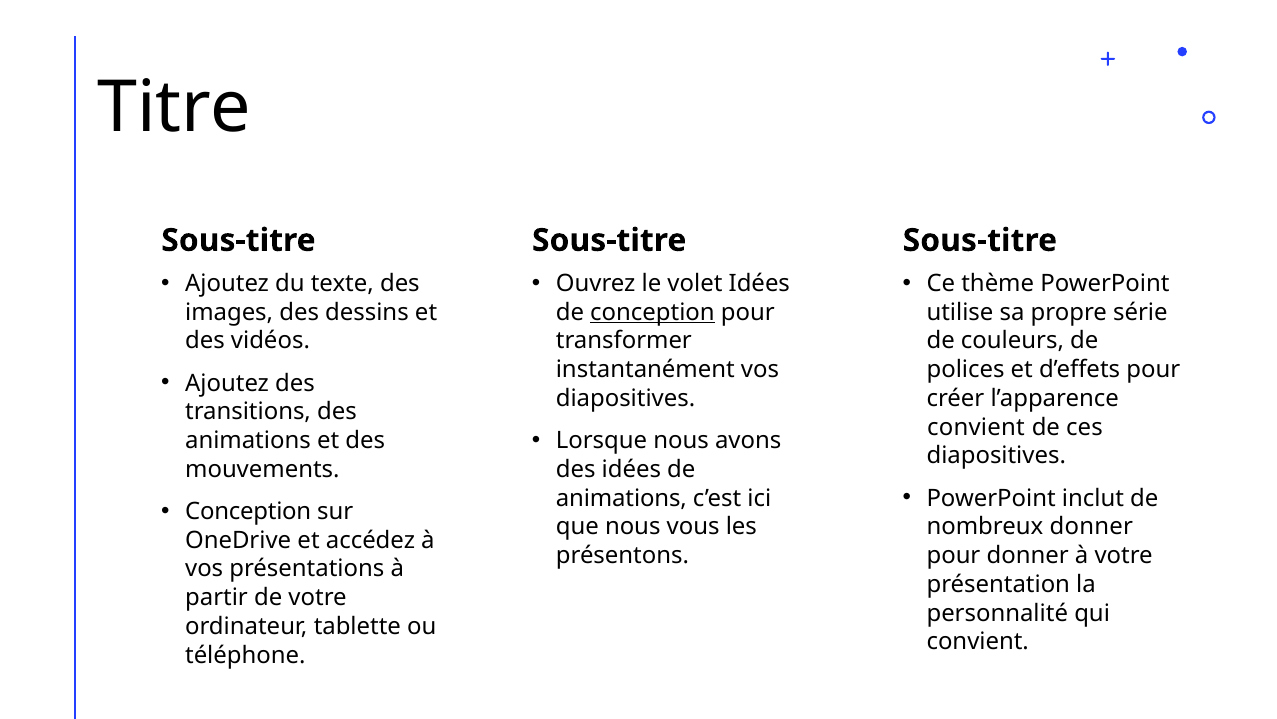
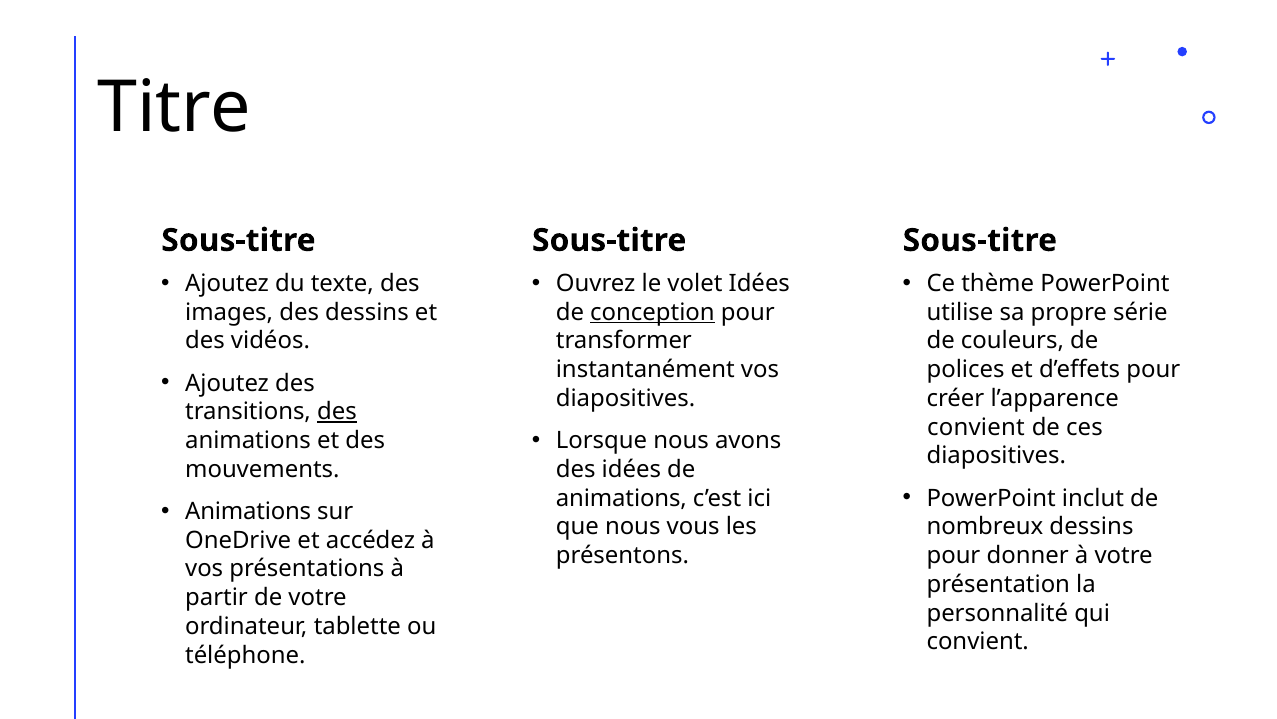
des underline: none -> present (337, 411)
Conception: Conception -> Animations (248, 511)
nombreux donner: donner -> dessins (1092, 526)
